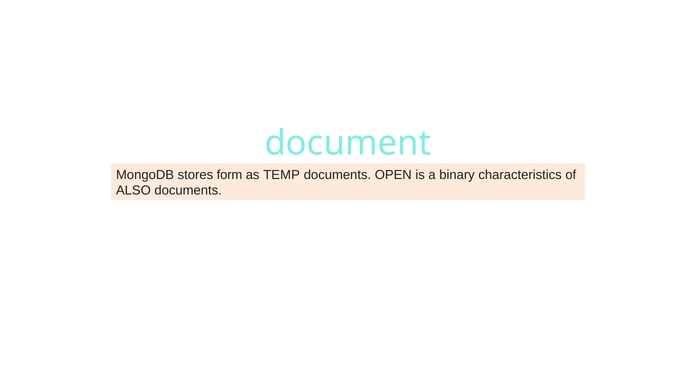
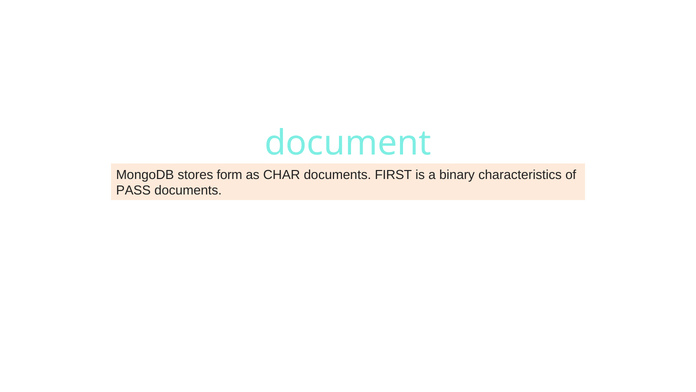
TEMP: TEMP -> CHAR (282, 175)
OPEN: OPEN -> FIRST (393, 175)
ALSO: ALSO -> PASS (133, 190)
